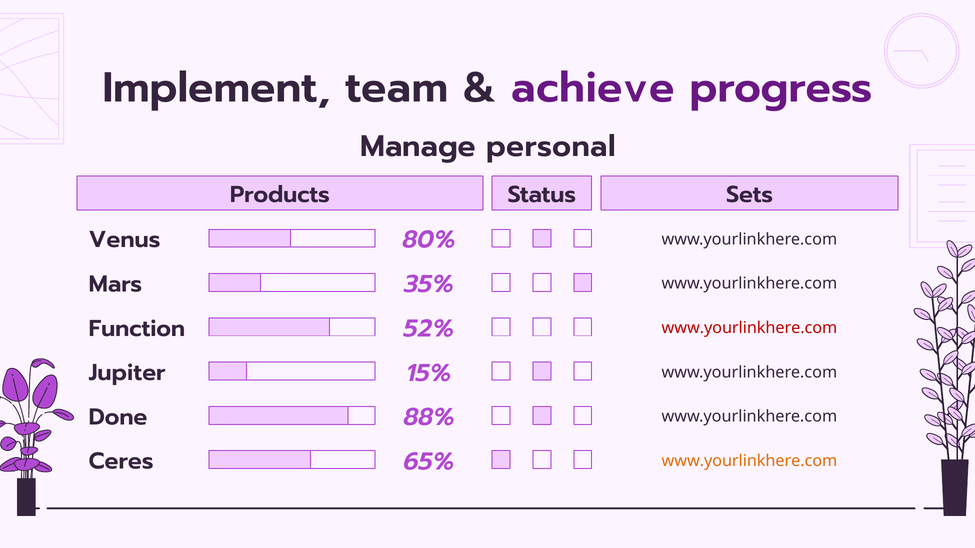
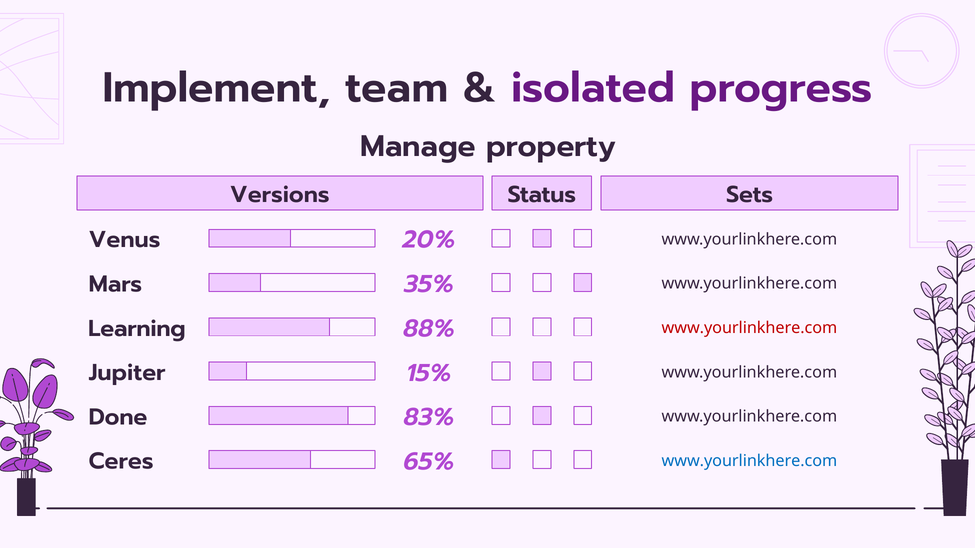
achieve: achieve -> isolated (593, 88)
personal: personal -> property (551, 147)
Products: Products -> Versions (280, 195)
80%: 80% -> 20% (429, 240)
Function: Function -> Learning (137, 329)
52%: 52% -> 88% (429, 329)
88%: 88% -> 83% (429, 418)
www.yourlinkhere.com colour: orange -> blue (749, 461)
